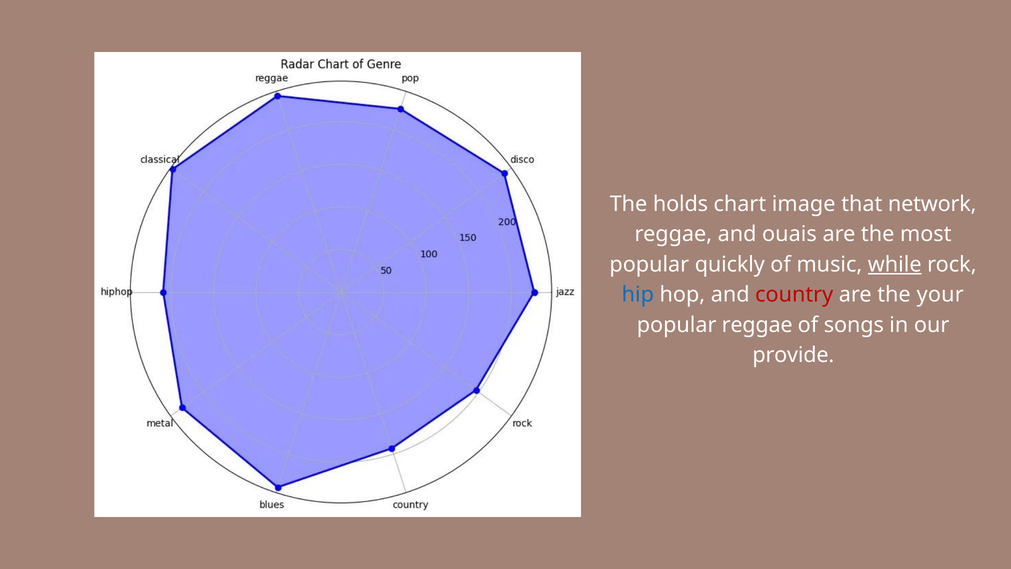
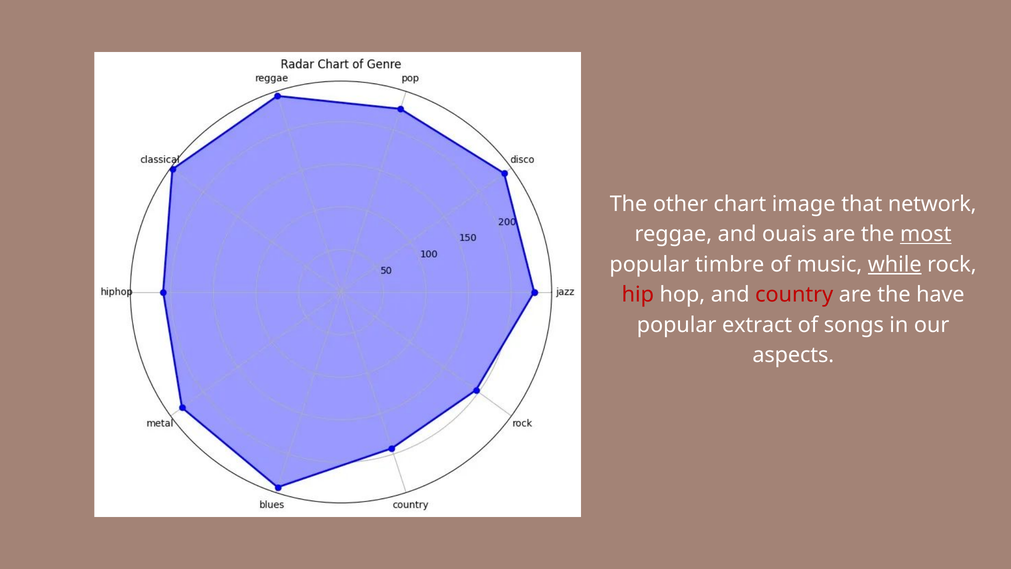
holds: holds -> other (680, 204)
most underline: none -> present (926, 234)
quickly: quickly -> timbre (730, 264)
hip colour: blue -> red (638, 295)
your: your -> have (940, 295)
popular reggae: reggae -> extract (757, 325)
provide: provide -> aspects (793, 355)
